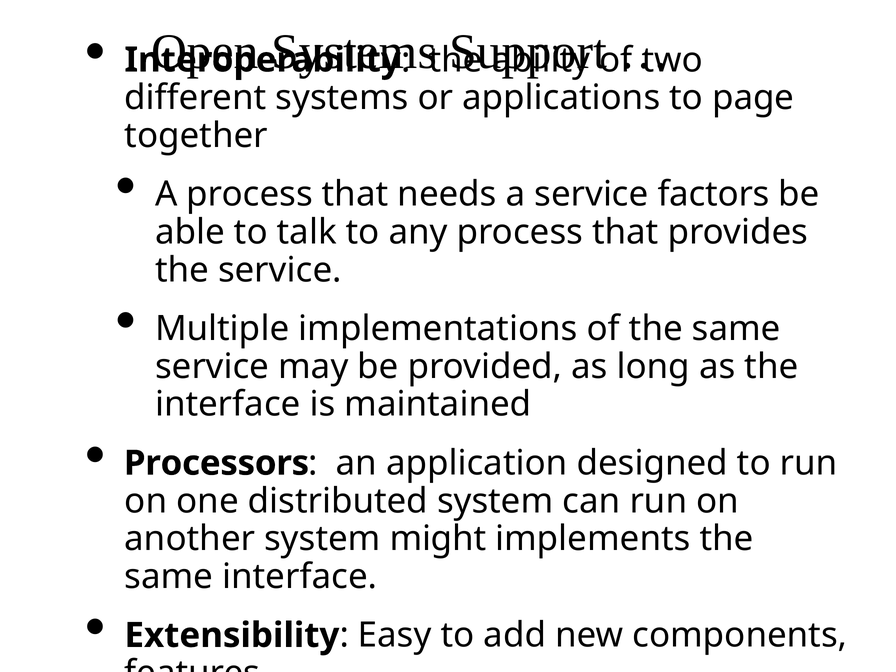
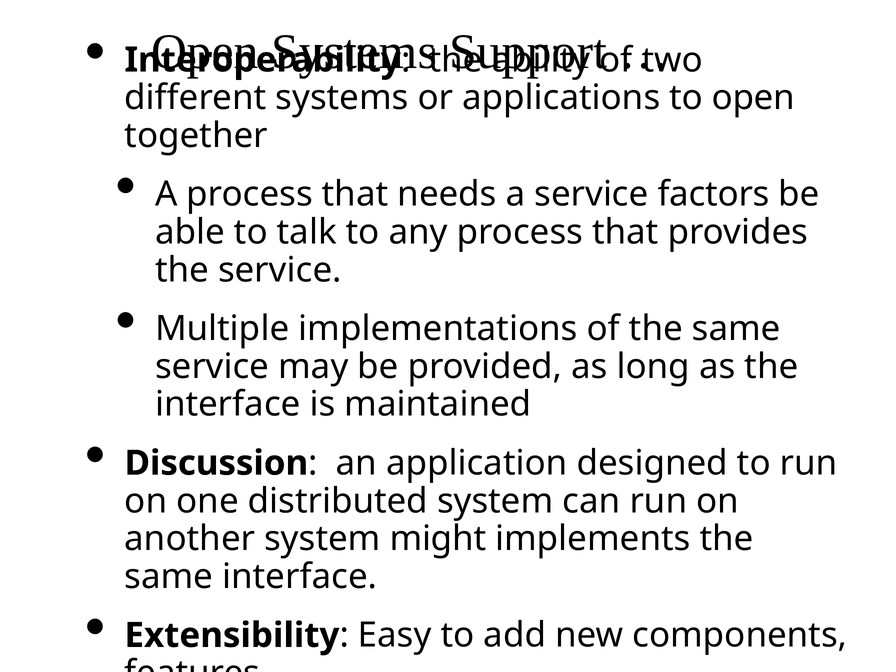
to page: page -> open (753, 98)
Processors: Processors -> Discussion (216, 463)
